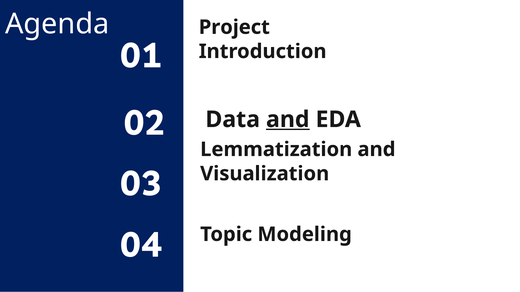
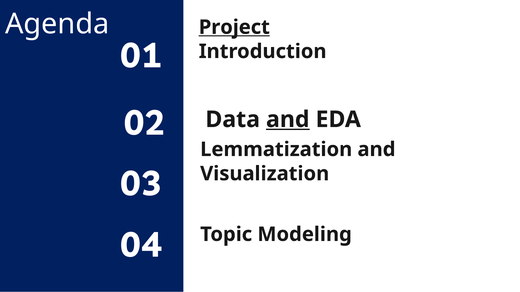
Project underline: none -> present (234, 27)
